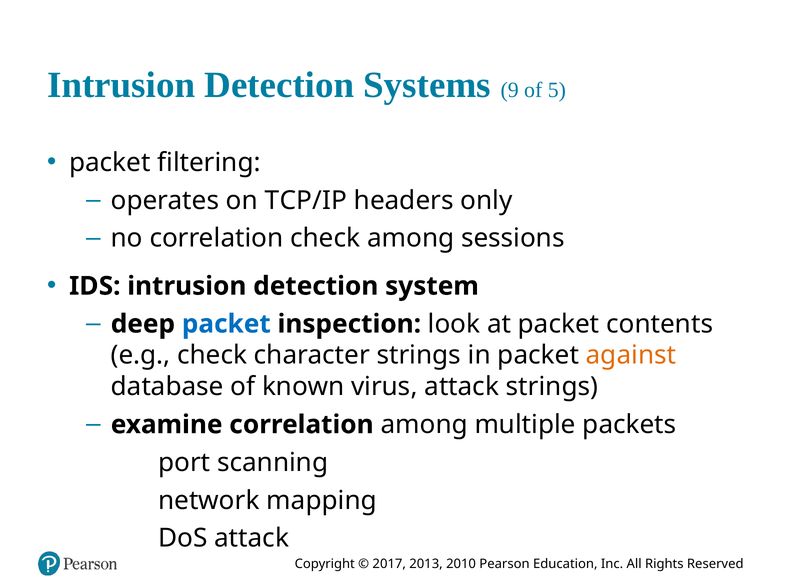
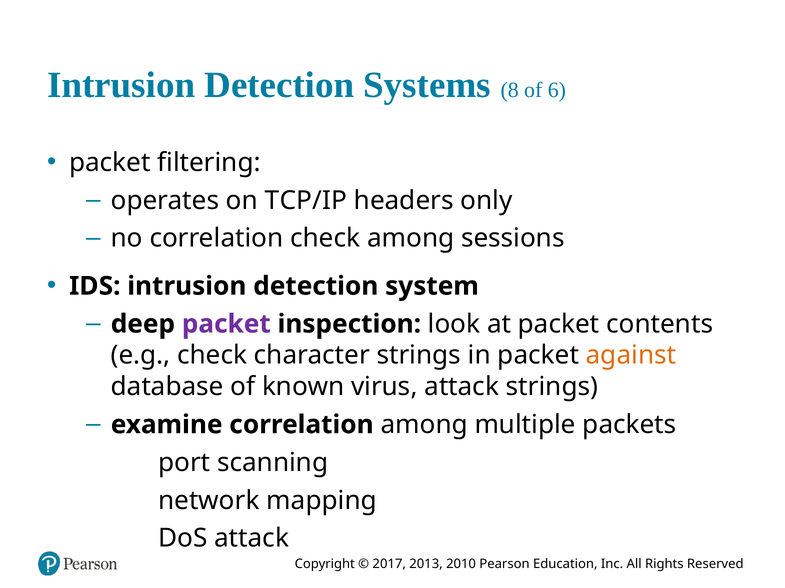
9: 9 -> 8 (510, 90)
5: 5 -> 6 (557, 90)
packet colour: blue -> purple (226, 324)
